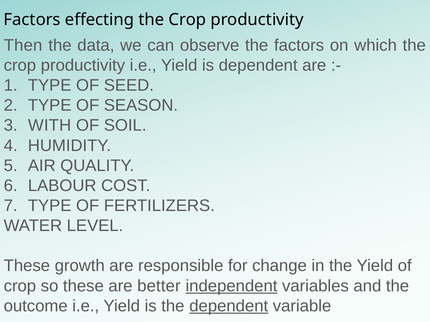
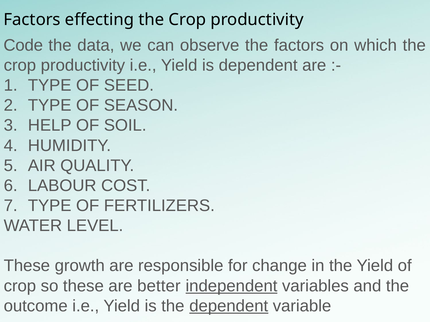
Then: Then -> Code (23, 45)
WITH: WITH -> HELP (50, 126)
